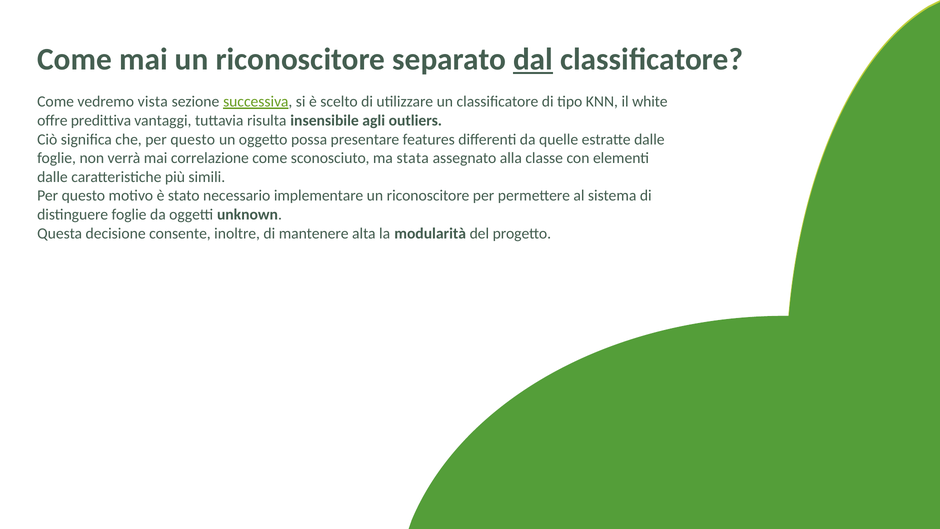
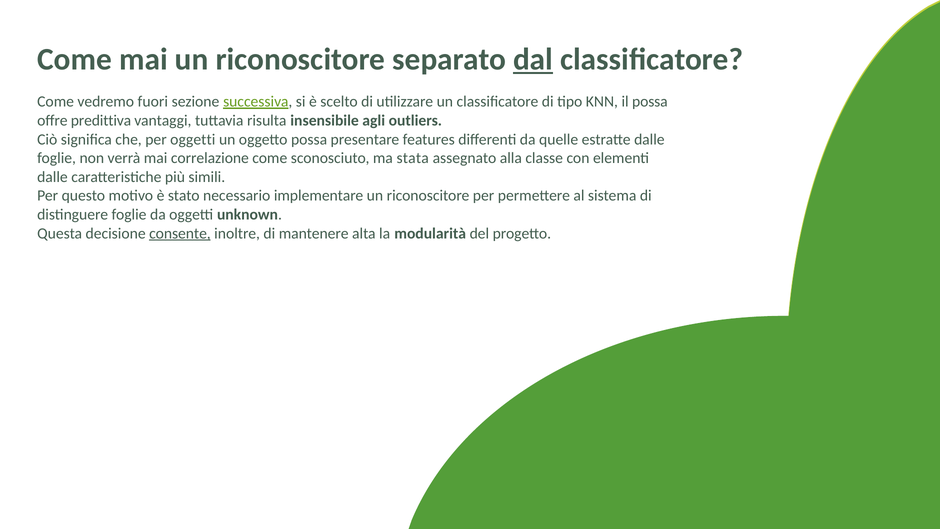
vista: vista -> fuori (153, 101)
il white: white -> possa (650, 101)
che per questo: questo -> oggetti (193, 139)
consente underline: none -> present (180, 233)
